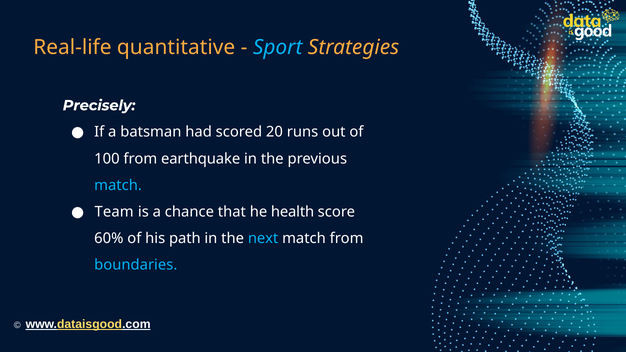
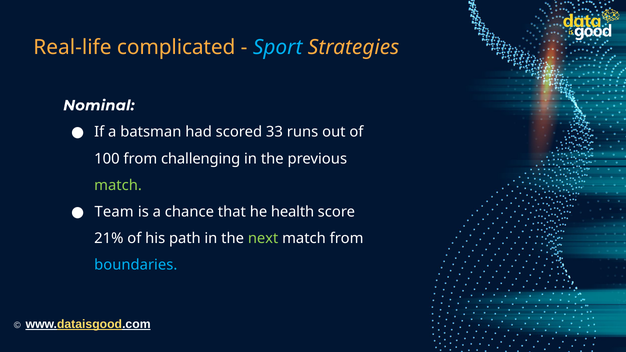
quantitative: quantitative -> complicated (176, 47)
Precisely: Precisely -> Nominal (99, 106)
20: 20 -> 33 (274, 132)
earthquake: earthquake -> challenging (201, 159)
match colour: light blue -> light green (118, 185)
60%: 60% -> 21% (109, 239)
next colour: light blue -> light green (263, 239)
